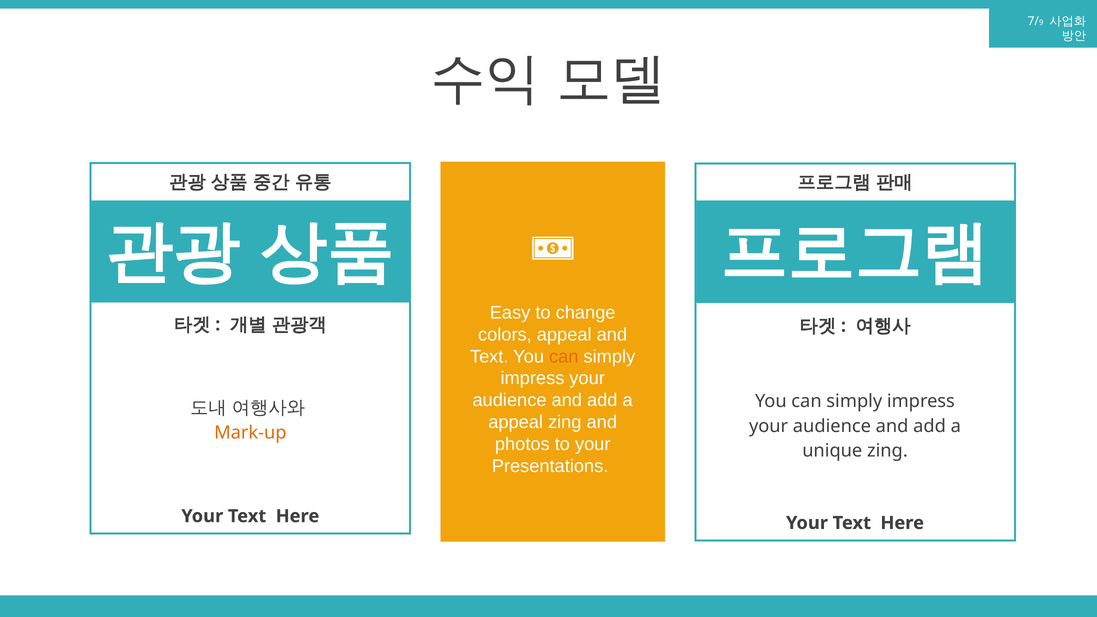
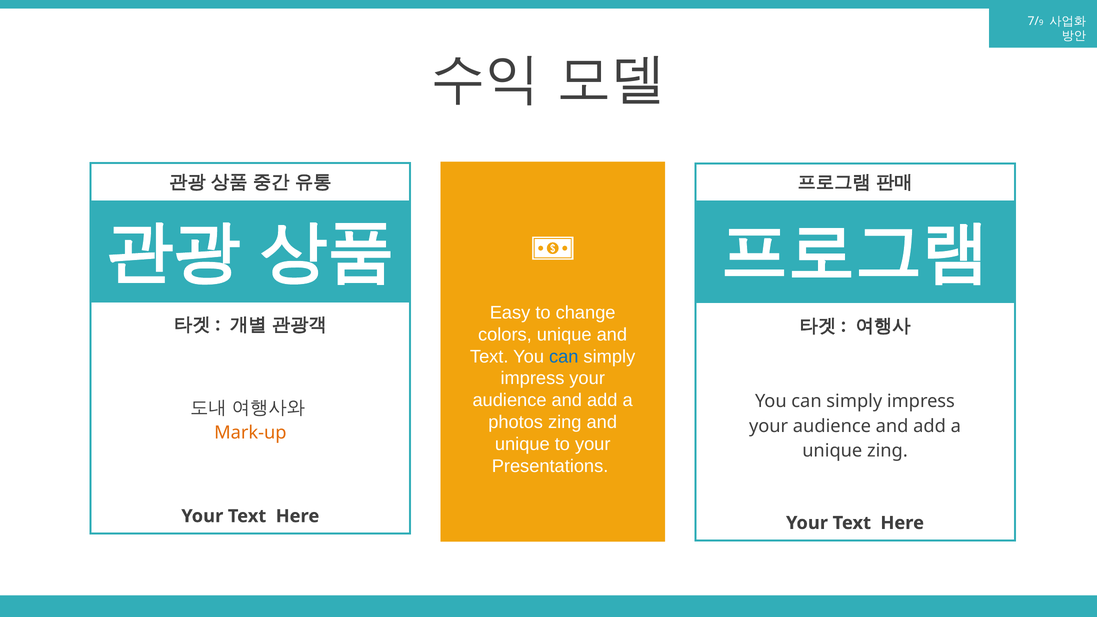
colors appeal: appeal -> unique (564, 335)
can colour: orange -> blue (564, 357)
appeal: appeal -> photos (516, 422)
photos: photos -> unique (522, 444)
